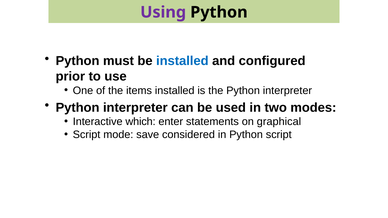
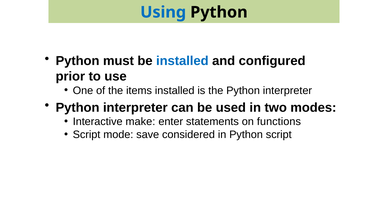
Using colour: purple -> blue (163, 12)
which: which -> make (140, 122)
graphical: graphical -> functions (279, 122)
